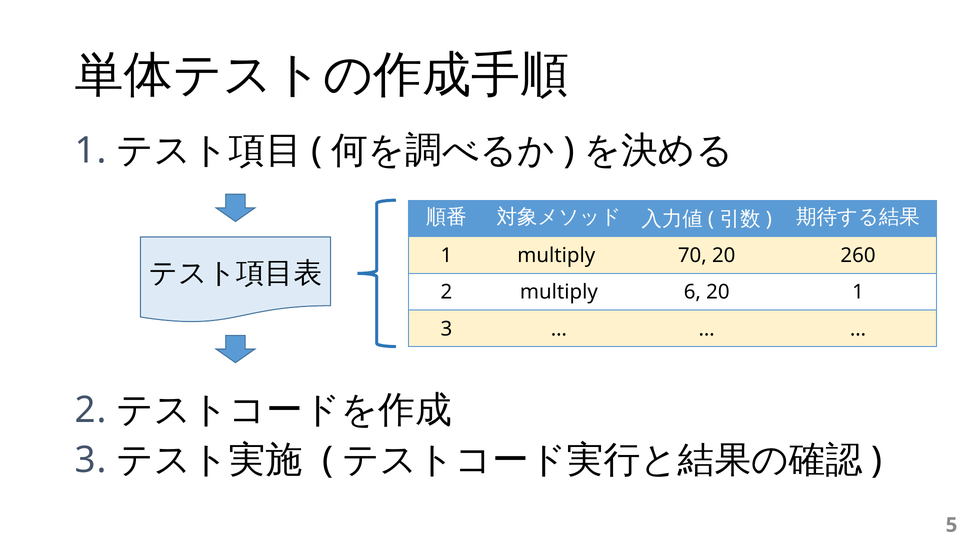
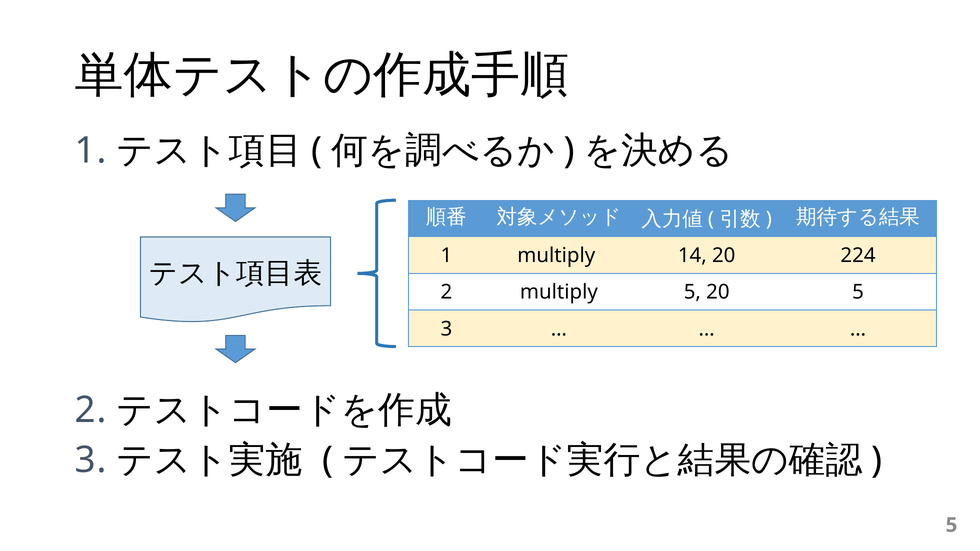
70: 70 -> 14 (692, 256)
260: 260 -> 224 (858, 256)
multiply 6: 6 -> 5 (692, 292)
20 1: 1 -> 5 (858, 292)
